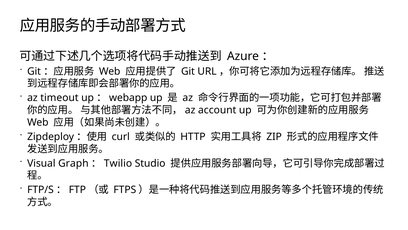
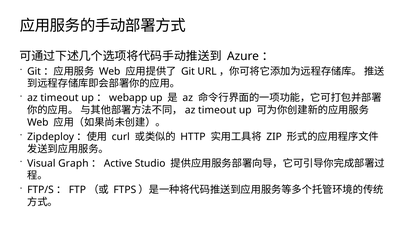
account: account -> timeout (217, 110)
Twilio: Twilio -> Active (118, 163)
